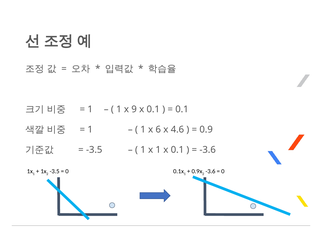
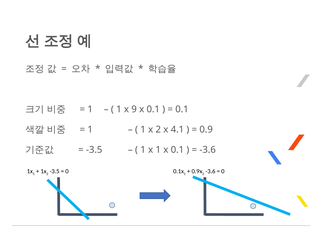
x 6: 6 -> 2 (158, 130)
4.6: 4.6 -> 4.1 (177, 130)
